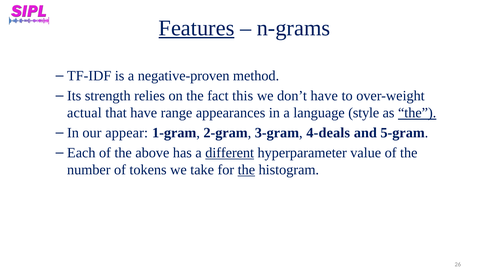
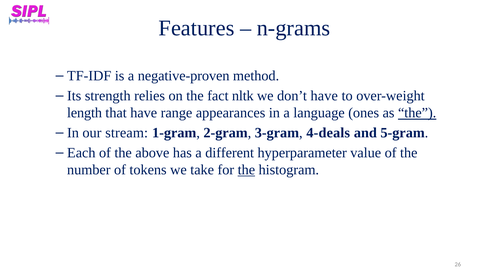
Features underline: present -> none (196, 28)
this: this -> nltk (243, 96)
actual: actual -> length (85, 113)
style: style -> ones (364, 113)
appear: appear -> stream (127, 133)
different underline: present -> none (230, 153)
